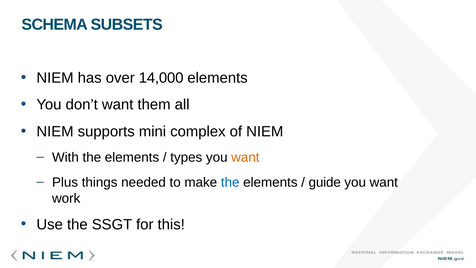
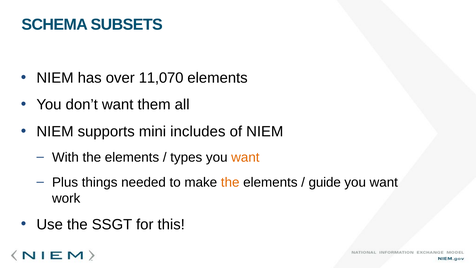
14,000: 14,000 -> 11,070 (161, 78)
complex: complex -> includes (198, 131)
the colour: blue -> orange (230, 182)
